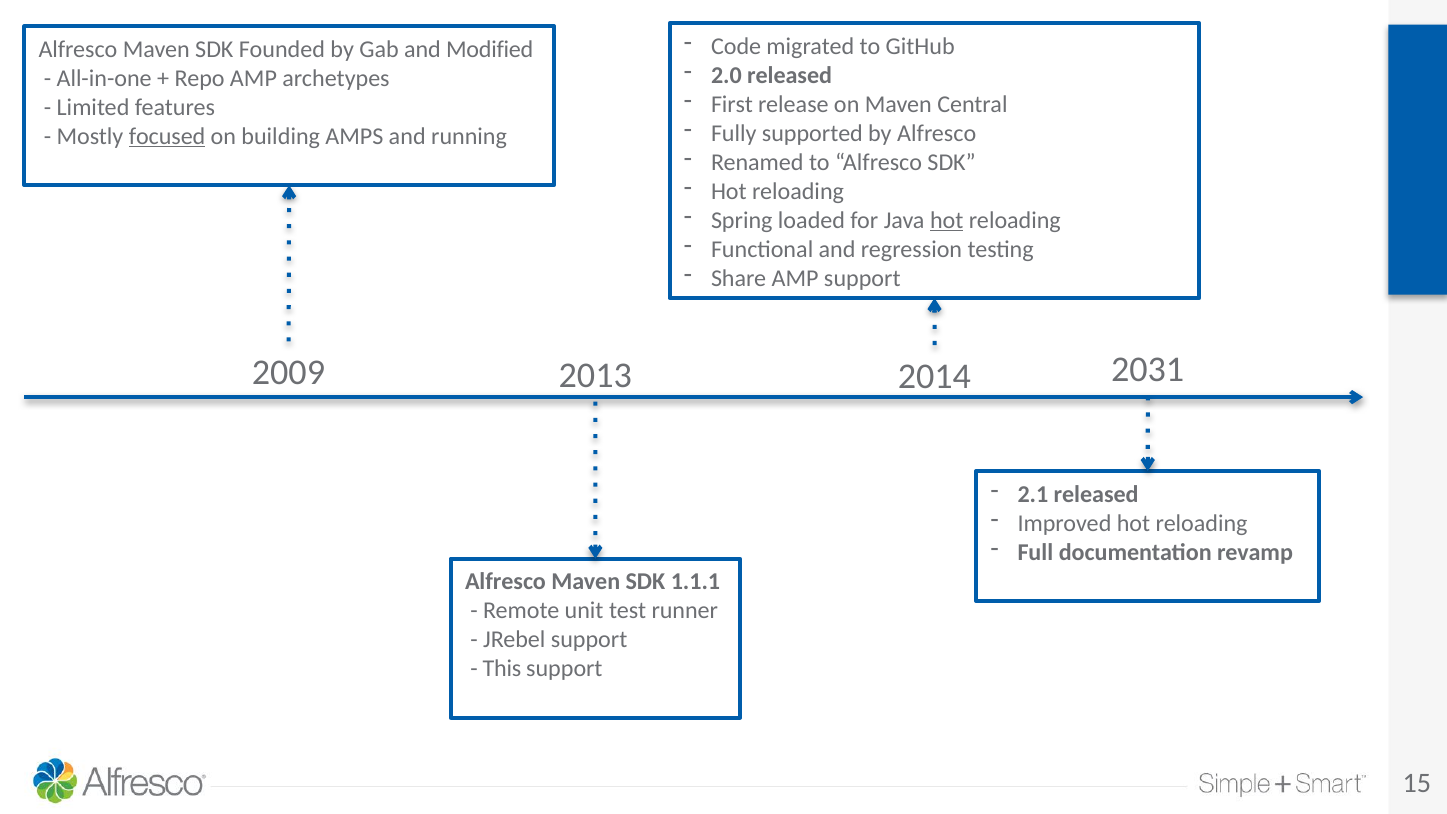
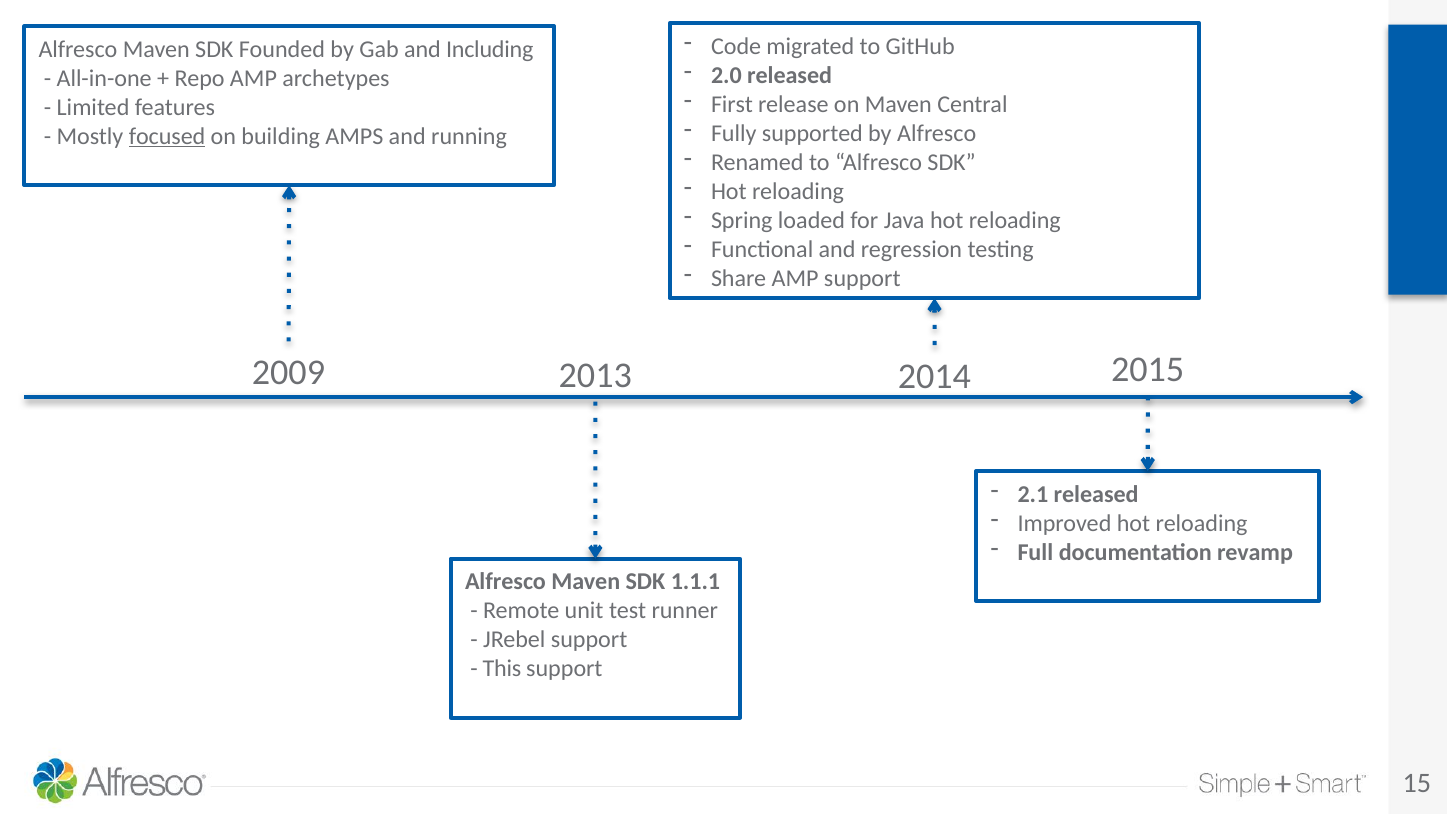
Modified: Modified -> Including (490, 49)
hot underline: present -> none (947, 220)
2031: 2031 -> 2015 (1148, 370)
